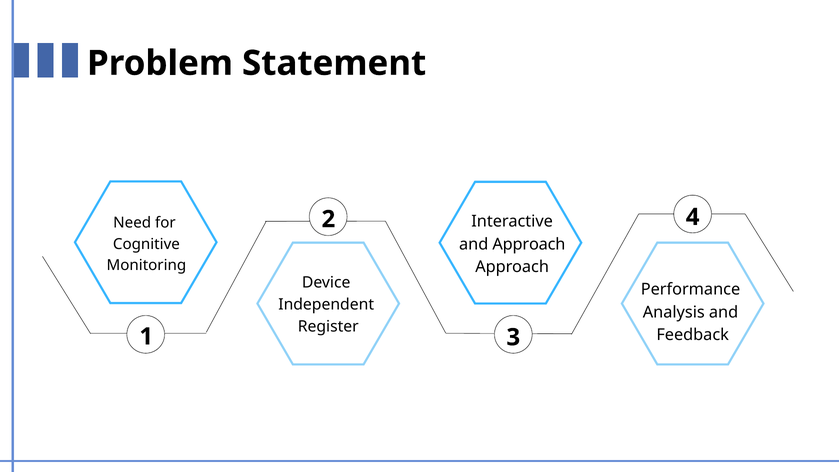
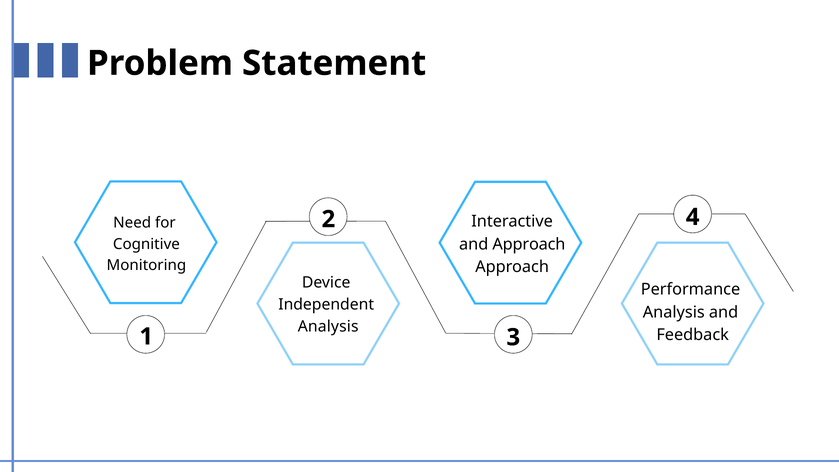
Register: Register -> Analysis (328, 326)
